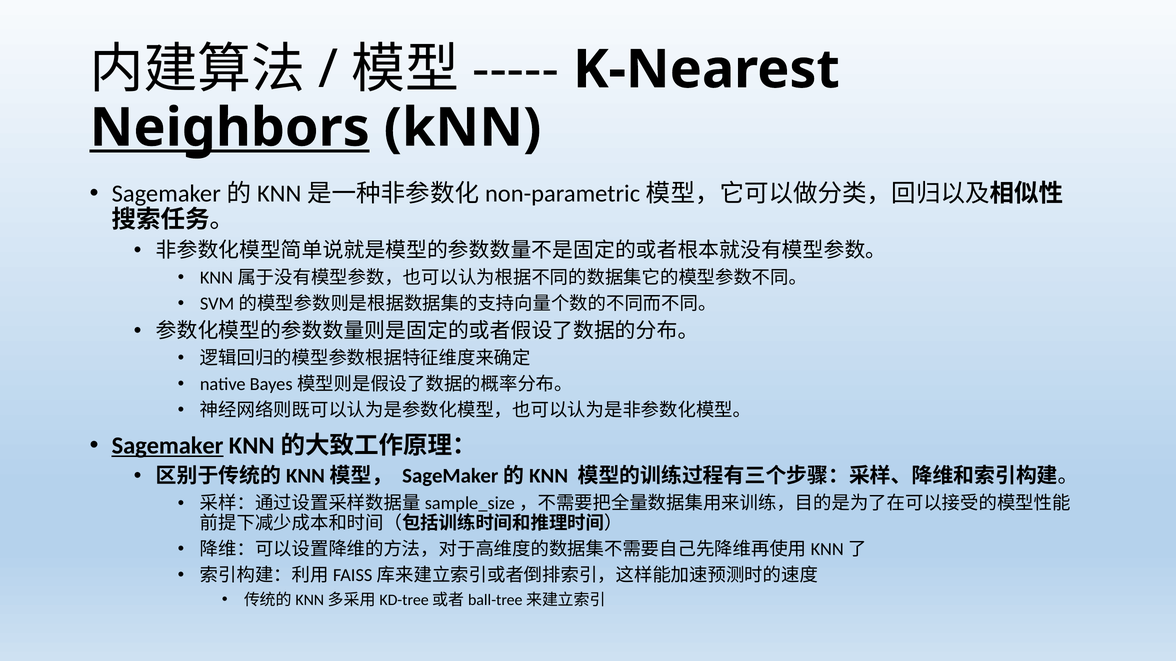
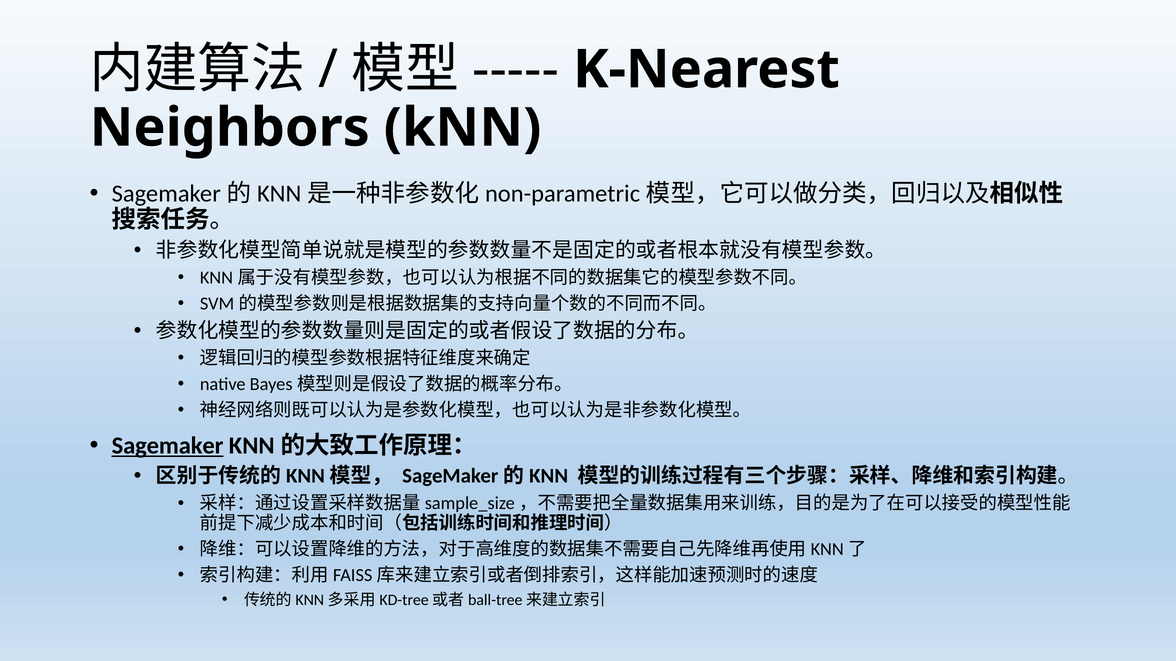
Neighbors underline: present -> none (230, 128)
